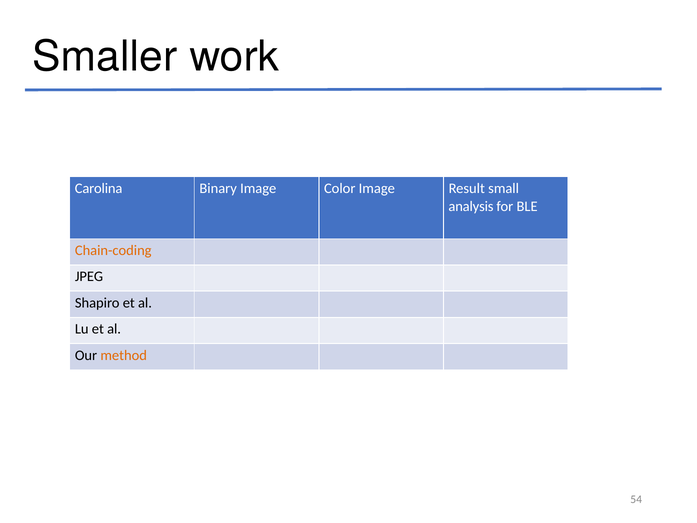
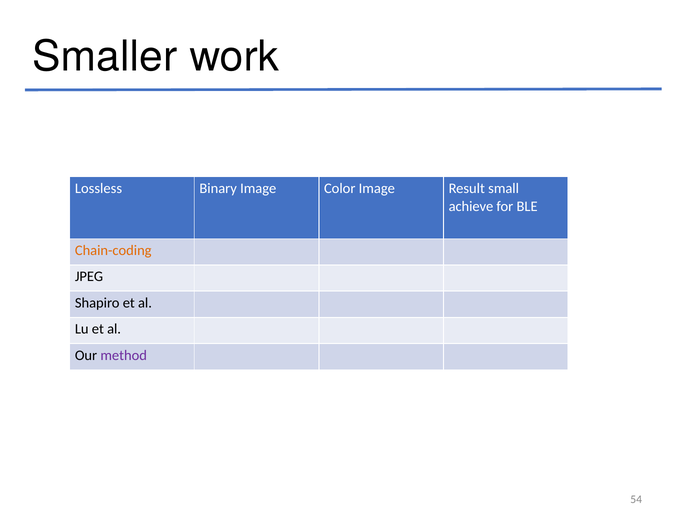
Carolina: Carolina -> Lossless (99, 188)
analysis: analysis -> achieve (471, 206)
method colour: orange -> purple (124, 355)
